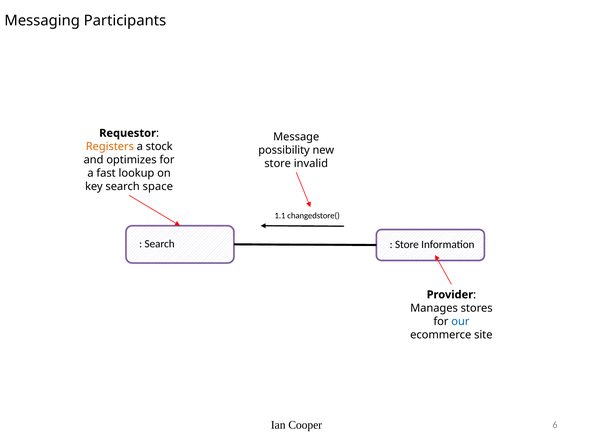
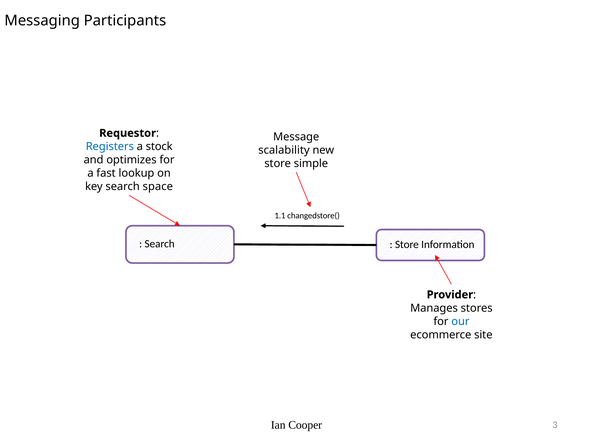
Registers colour: orange -> blue (110, 146)
possibility: possibility -> scalability (284, 150)
invalid: invalid -> simple (311, 163)
6: 6 -> 3 (555, 425)
